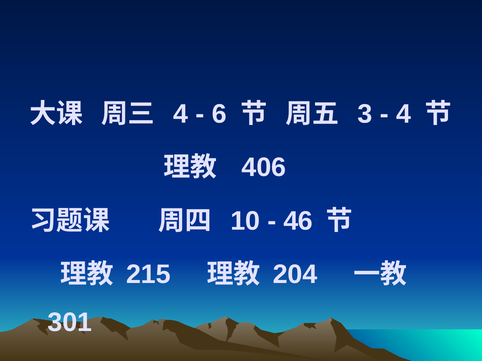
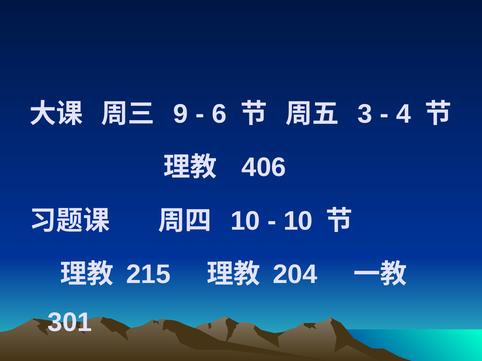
4: 4 -> 9 (181, 114)
46: 46 -> 10 (298, 221)
